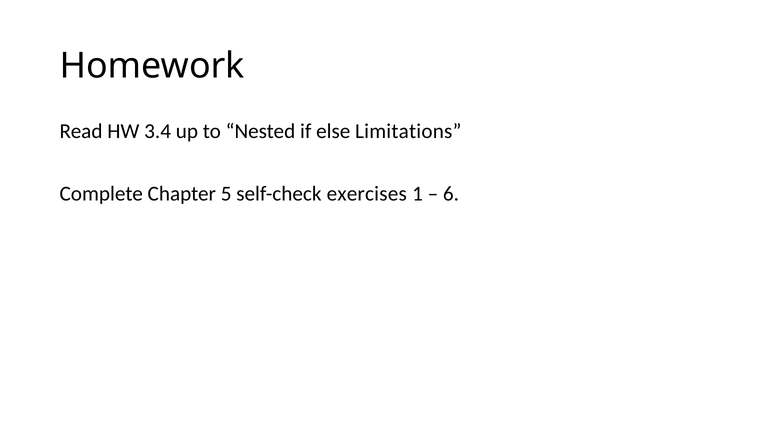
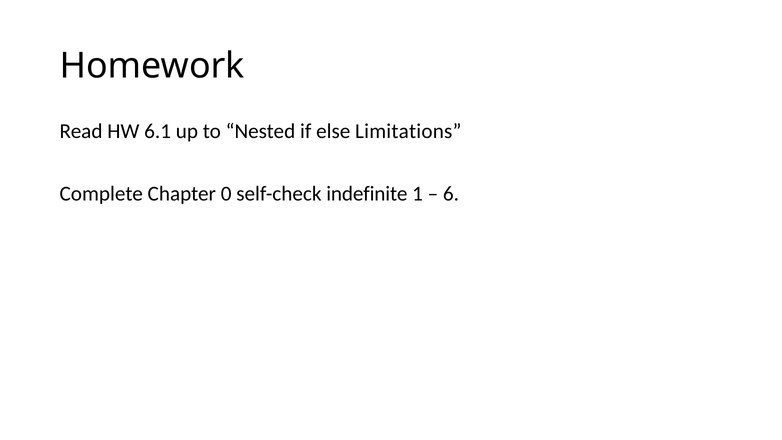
3.4: 3.4 -> 6.1 (158, 131)
5: 5 -> 0 (226, 194)
exercises: exercises -> indefinite (367, 194)
